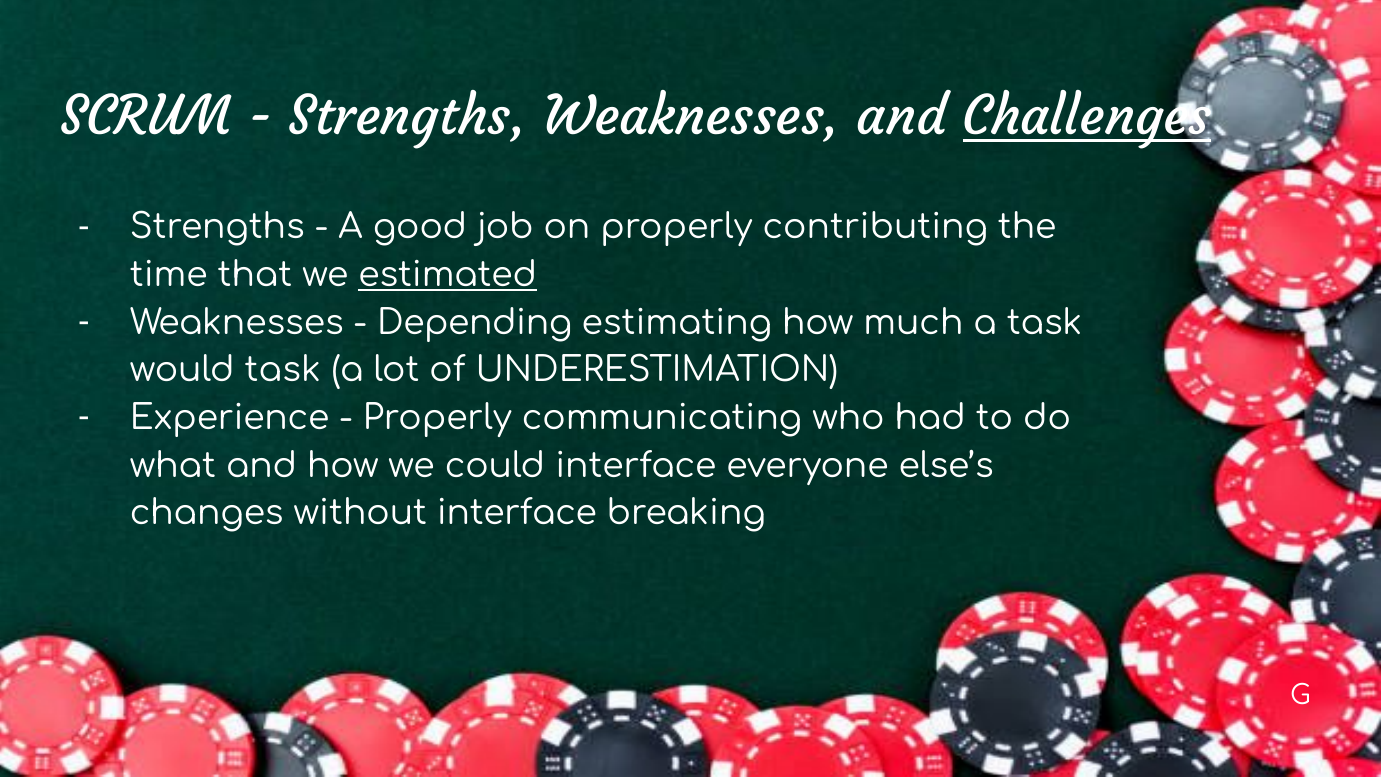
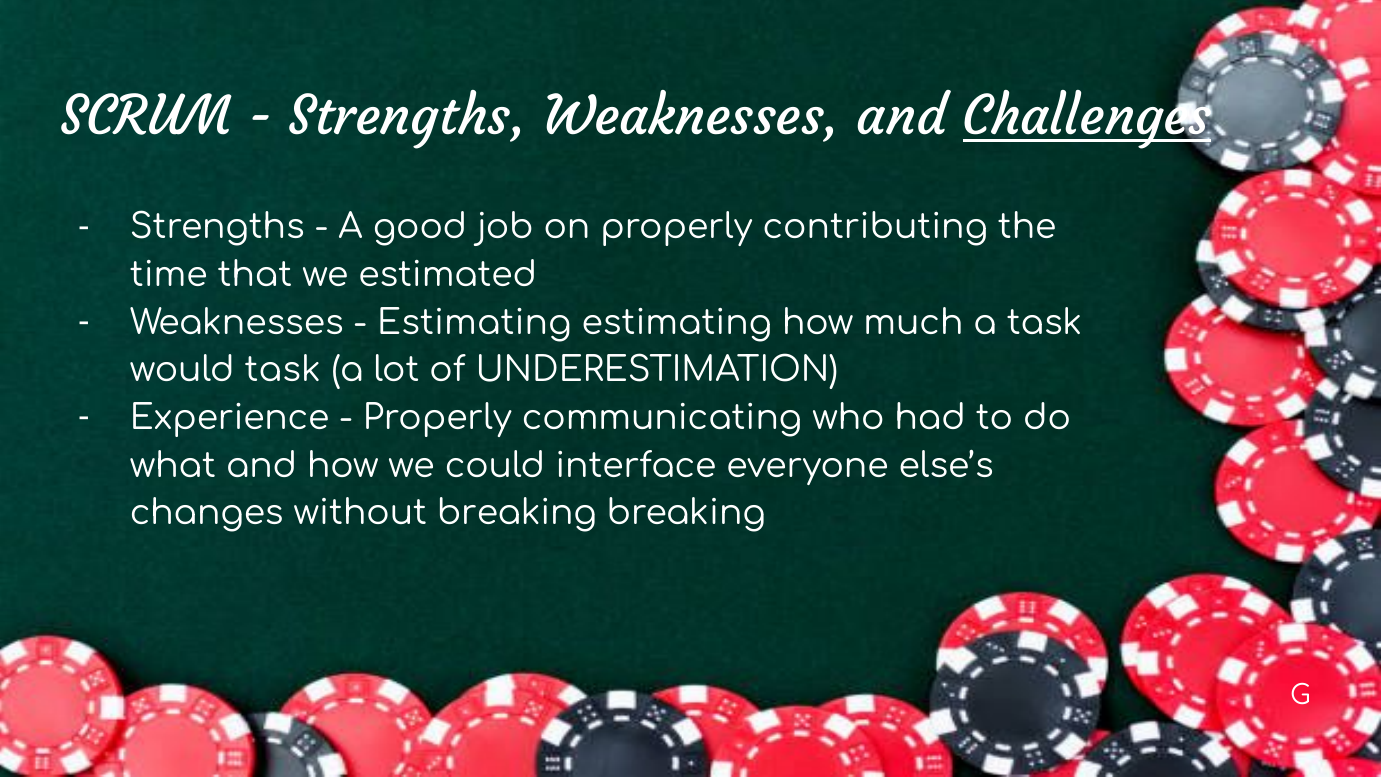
estimated underline: present -> none (448, 275)
Depending: Depending -> Estimating (474, 323)
without interface: interface -> breaking (517, 513)
